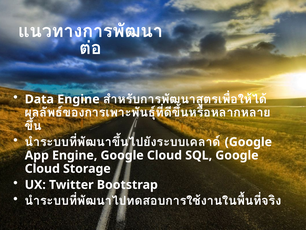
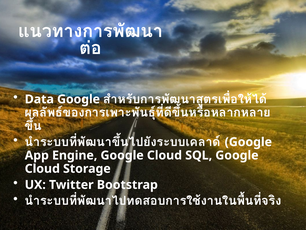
Data Engine: Engine -> Google (79, 99)
